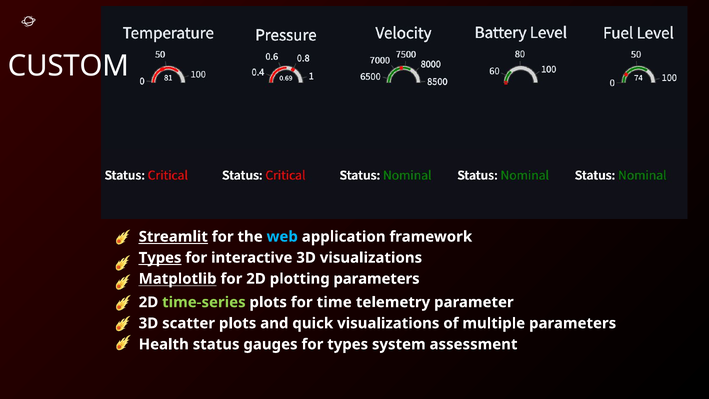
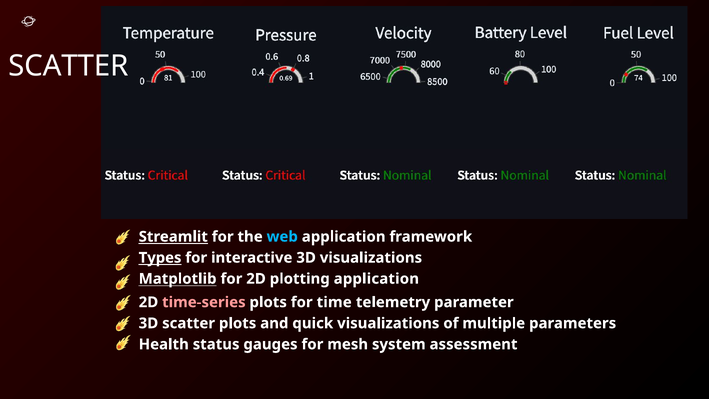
CUSTOM: CUSTOM -> SCATTER (68, 66)
plotting parameters: parameters -> application (376, 279)
time-series colour: light green -> pink (204, 302)
for types: types -> mesh (348, 344)
